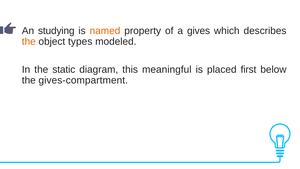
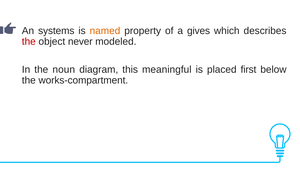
studying: studying -> systems (56, 31)
the colour: orange -> red (29, 42)
types: types -> never (80, 42)
static: static -> noun (64, 69)
gives-compartment: gives-compartment -> works-compartment (83, 80)
